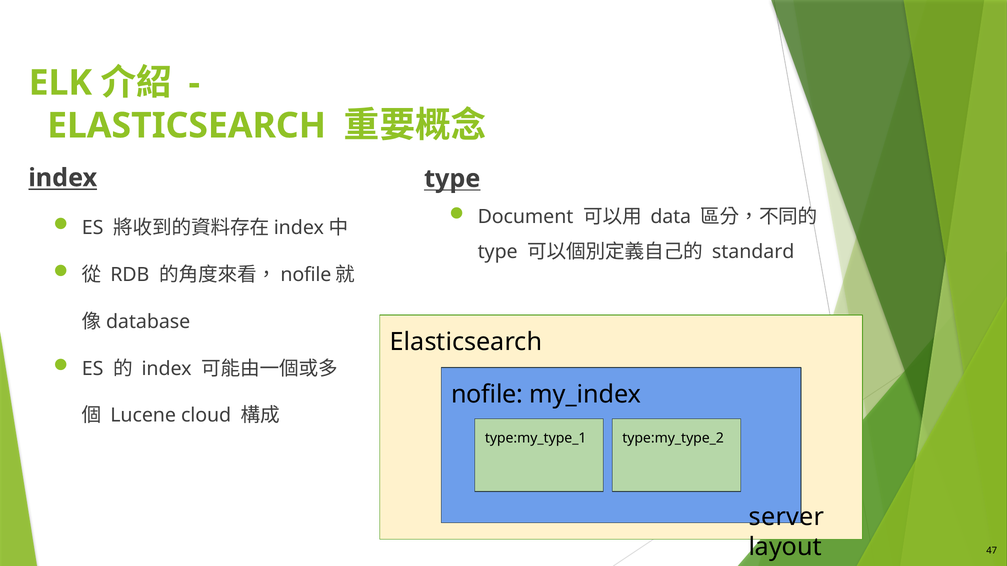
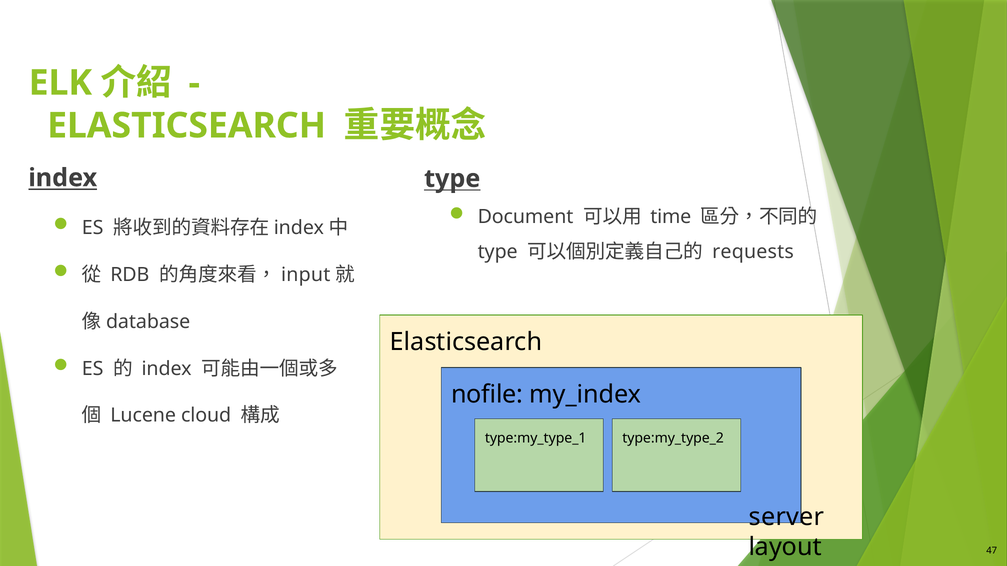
data: data -> time (671, 217)
standard: standard -> requests (753, 252)
nofile: nofile -> input (306, 275)
